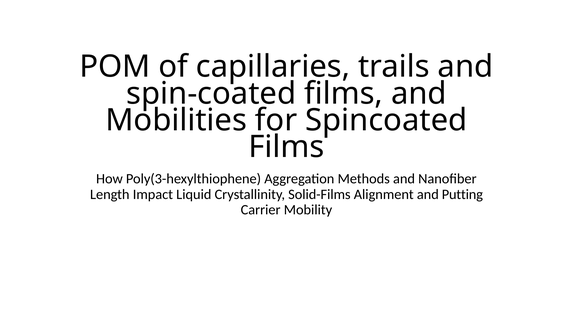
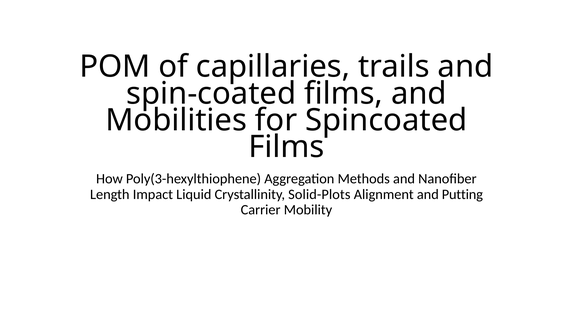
Solid-Films: Solid-Films -> Solid-Plots (319, 195)
